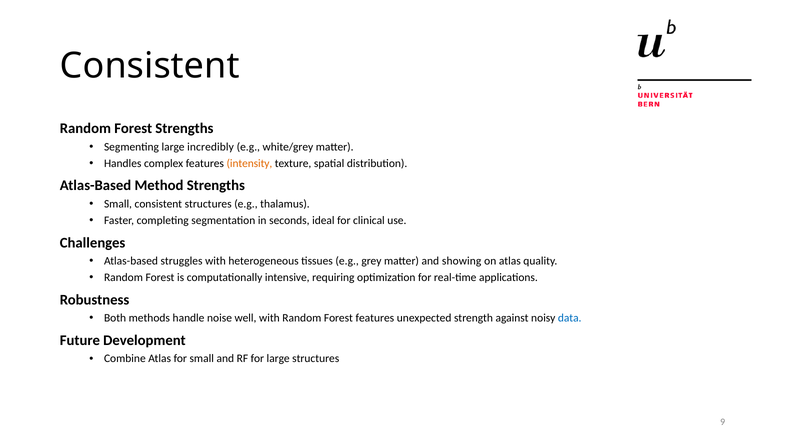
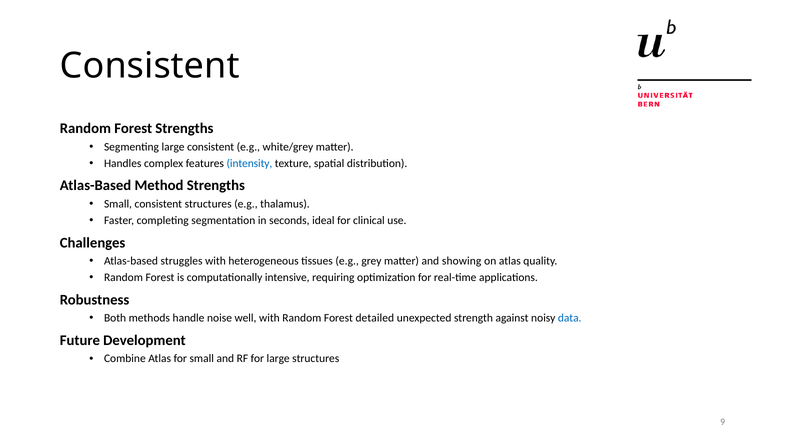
large incredibly: incredibly -> consistent (211, 147)
intensity colour: orange -> blue (249, 163)
Forest features: features -> detailed (375, 318)
